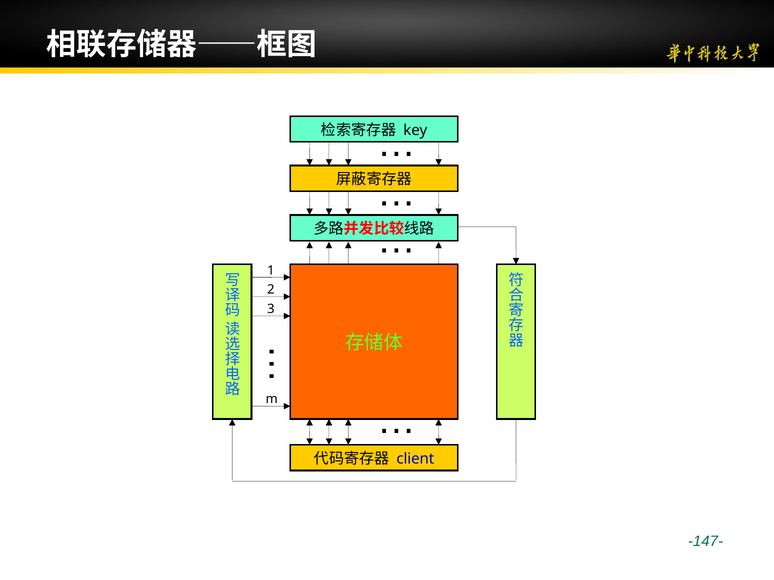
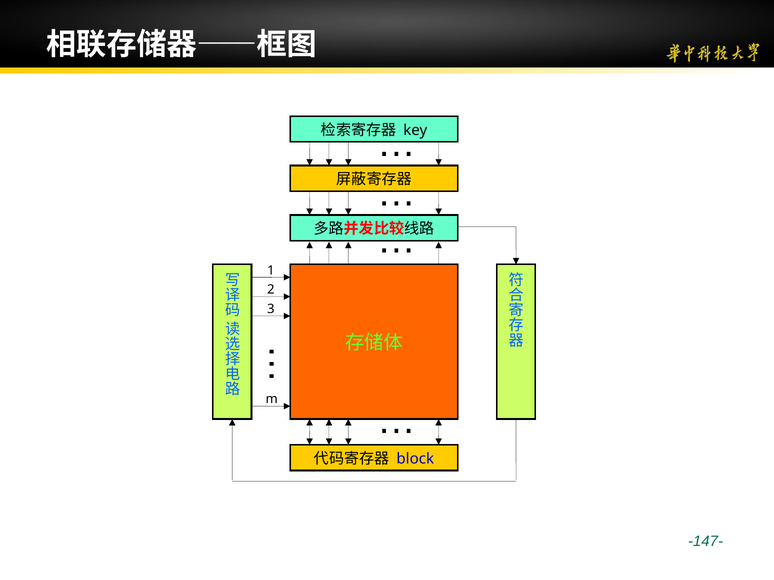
client: client -> block (415, 459)
